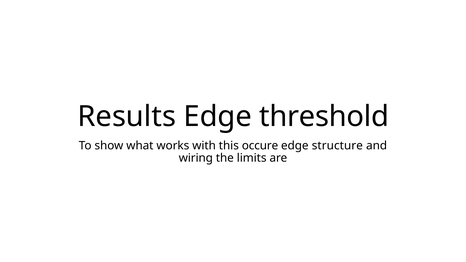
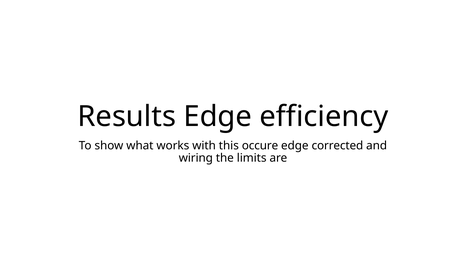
threshold: threshold -> efficiency (324, 116)
structure: structure -> corrected (337, 146)
